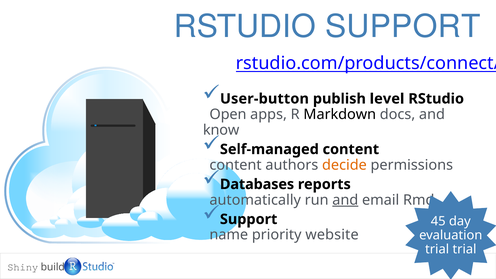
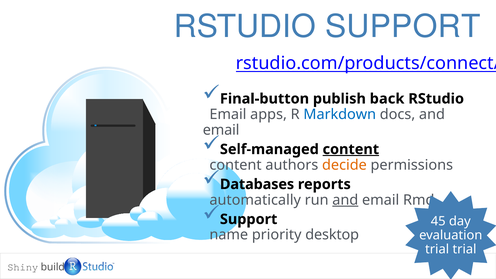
User-button: User-button -> Final-button (265, 99)
level: level -> back (387, 99)
Open: Open -> Email (228, 114)
Markdown colour: black -> blue (340, 114)
know: know -> email (221, 130)
content underline: none -> present (351, 149)
website: website -> desktop (332, 235)
